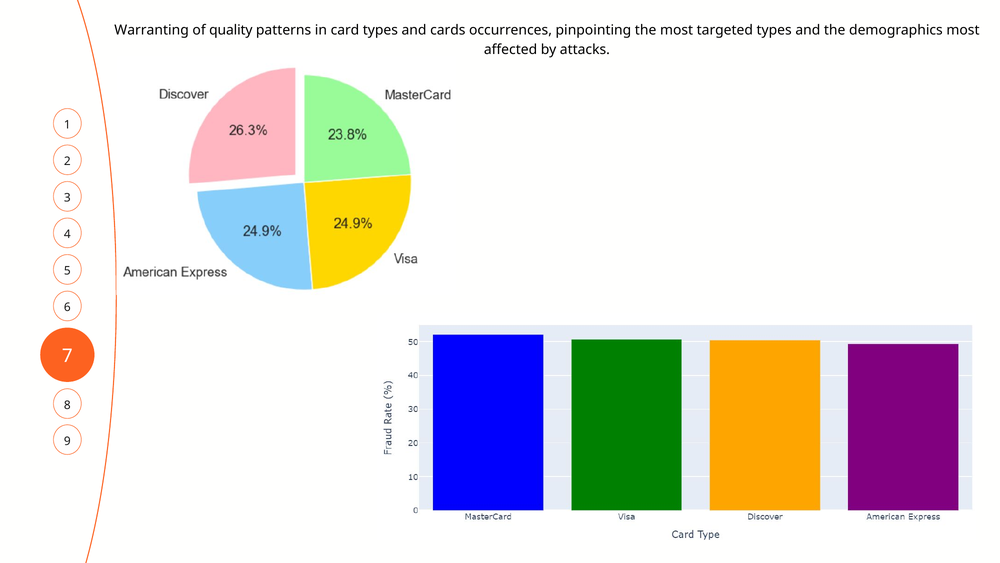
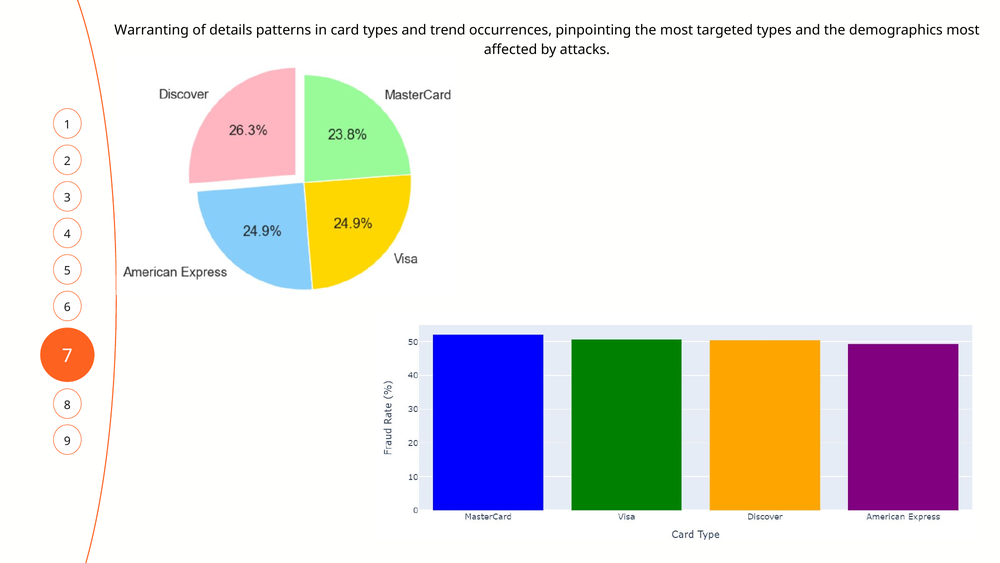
quality: quality -> details (231, 30)
cards: cards -> trend (448, 30)
